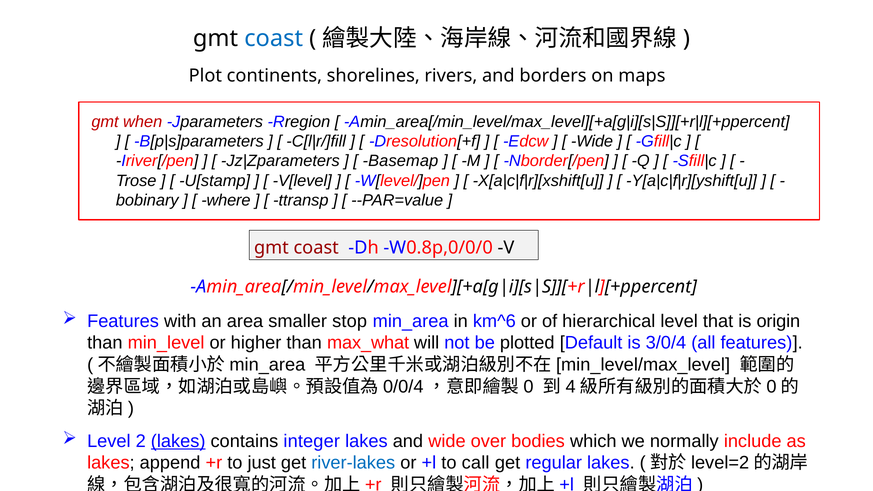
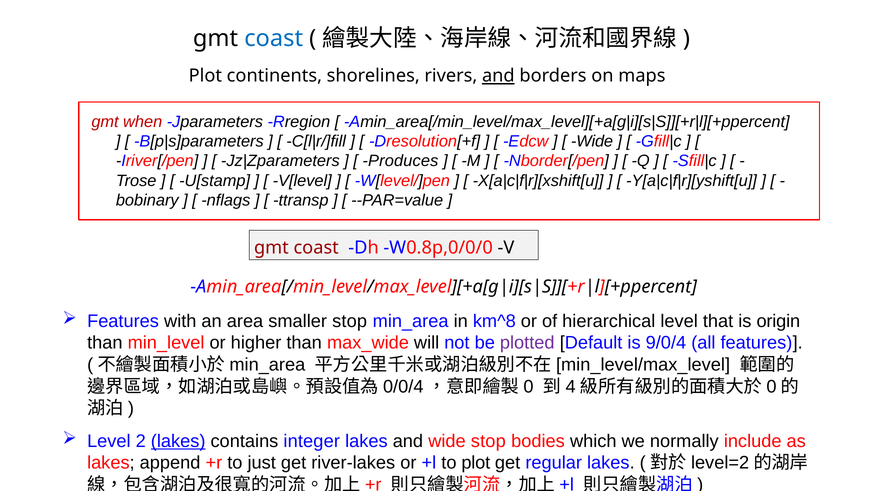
and underline: none -> present (498, 76)
Basemap: Basemap -> Produces (400, 161)
where: where -> nflags (226, 200)
km^6: km^6 -> km^8 (494, 321)
max_what: max_what -> max_wide (368, 343)
plotted colour: black -> purple (527, 343)
3/0/4: 3/0/4 -> 9/0/4 (666, 343)
wide over: over -> stop (488, 441)
river-lakes colour: blue -> black (353, 463)
to call: call -> plot (476, 463)
